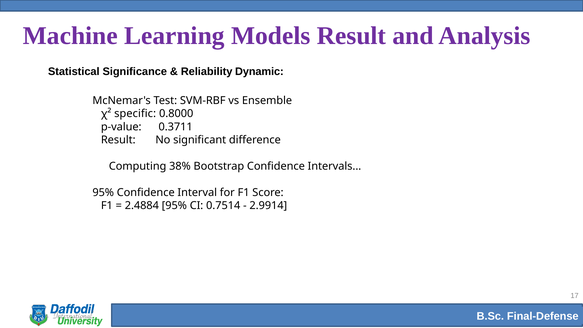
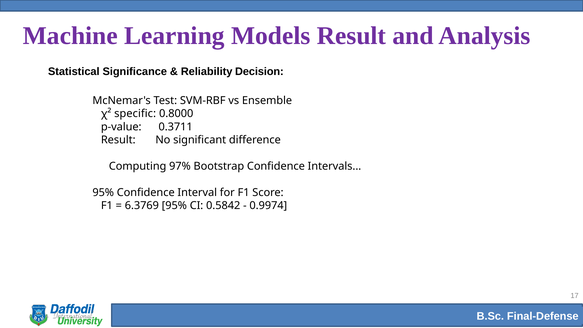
Dynamic: Dynamic -> Decision (259, 72)
38%: 38% -> 97% (180, 166)
2.4884: 2.4884 -> 6.3769 (142, 205)
0.7514: 0.7514 -> 0.5842 (223, 205)
2.9914: 2.9914 -> 0.9974 (268, 205)
